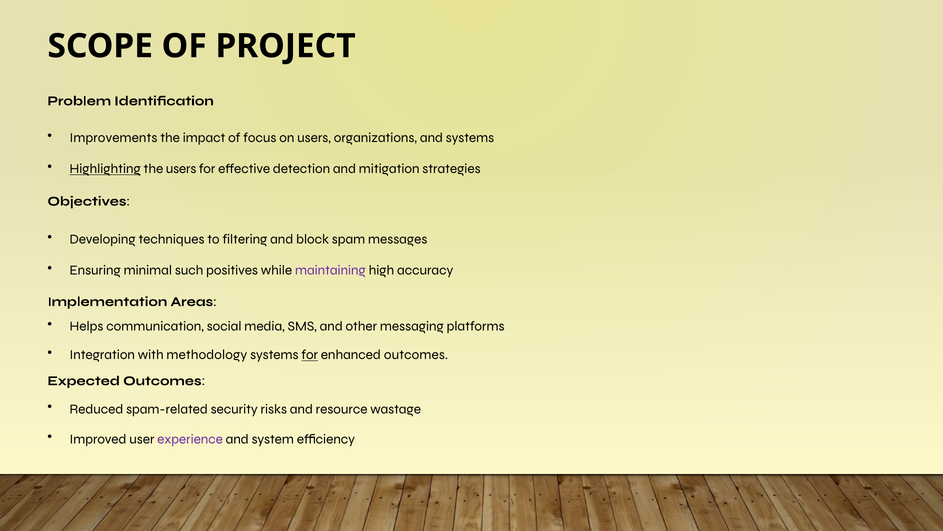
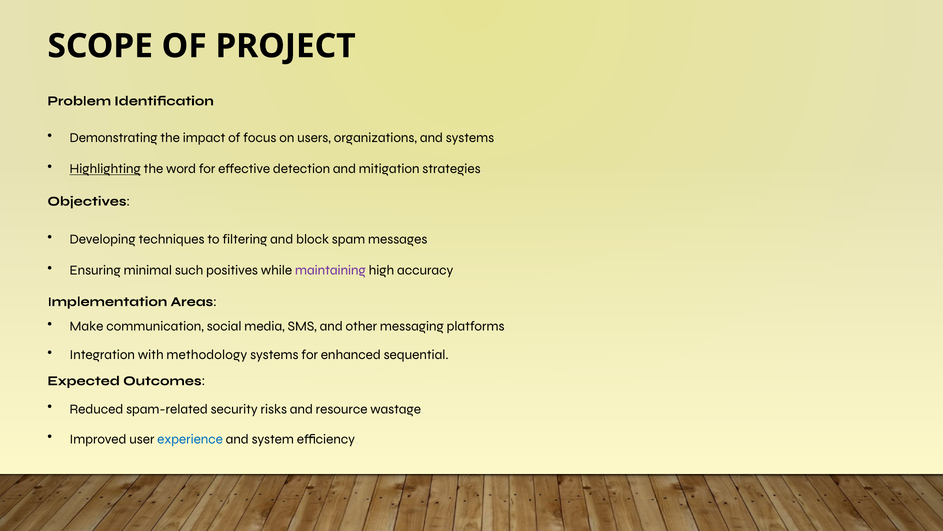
Improvements: Improvements -> Demonstrating (114, 138)
the users: users -> word (181, 169)
Helps: Helps -> Make (87, 326)
for underline: present -> none (310, 355)
enhanced outcomes: outcomes -> sequential (416, 355)
experience colour: purple -> blue (190, 439)
